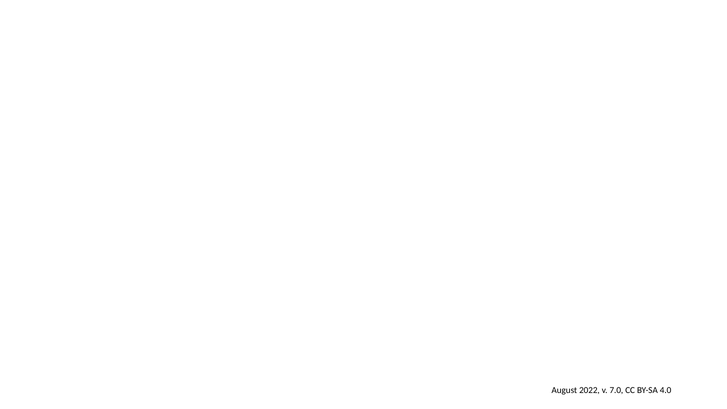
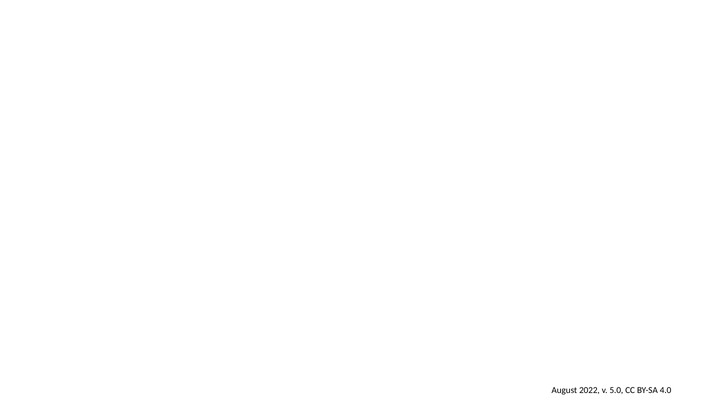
7.0: 7.0 -> 5.0 (616, 390)
